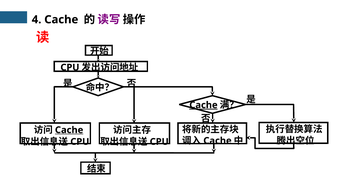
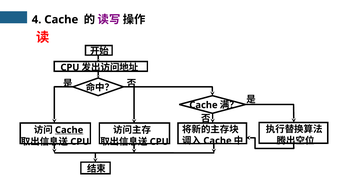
Cache underline: present -> none (203, 105)
